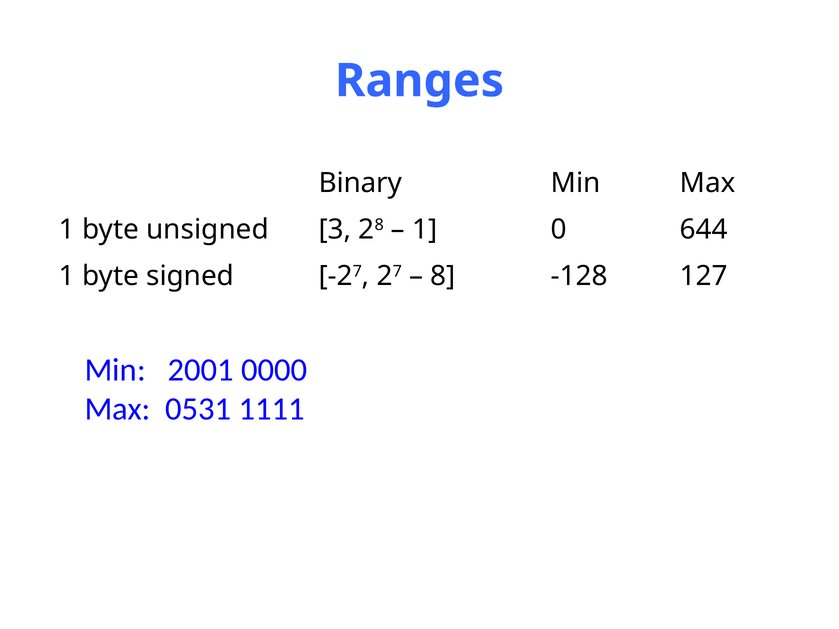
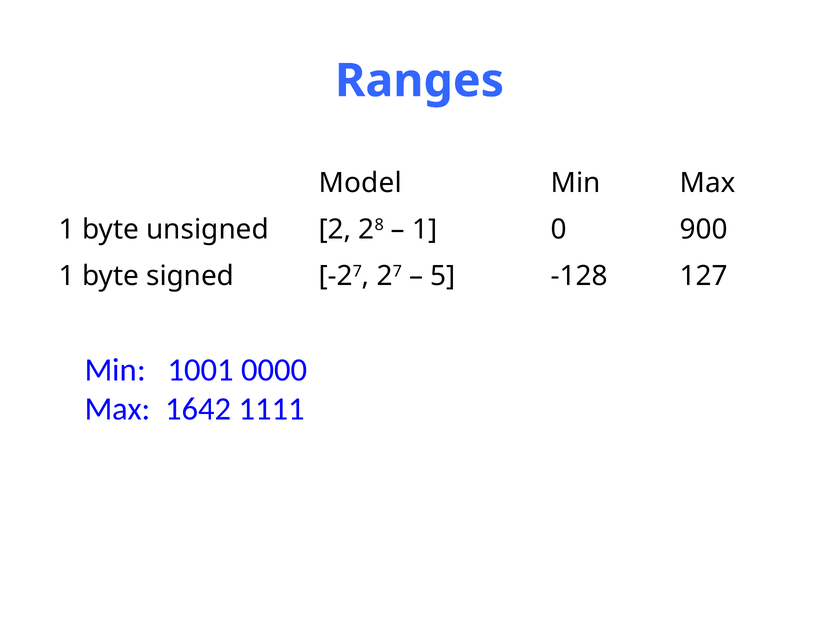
Binary: Binary -> Model (360, 183)
3: 3 -> 2 (335, 230)
644: 644 -> 900 (704, 230)
8: 8 -> 5 (443, 276)
2001: 2001 -> 1001 (201, 370)
0531: 0531 -> 1642 (198, 409)
